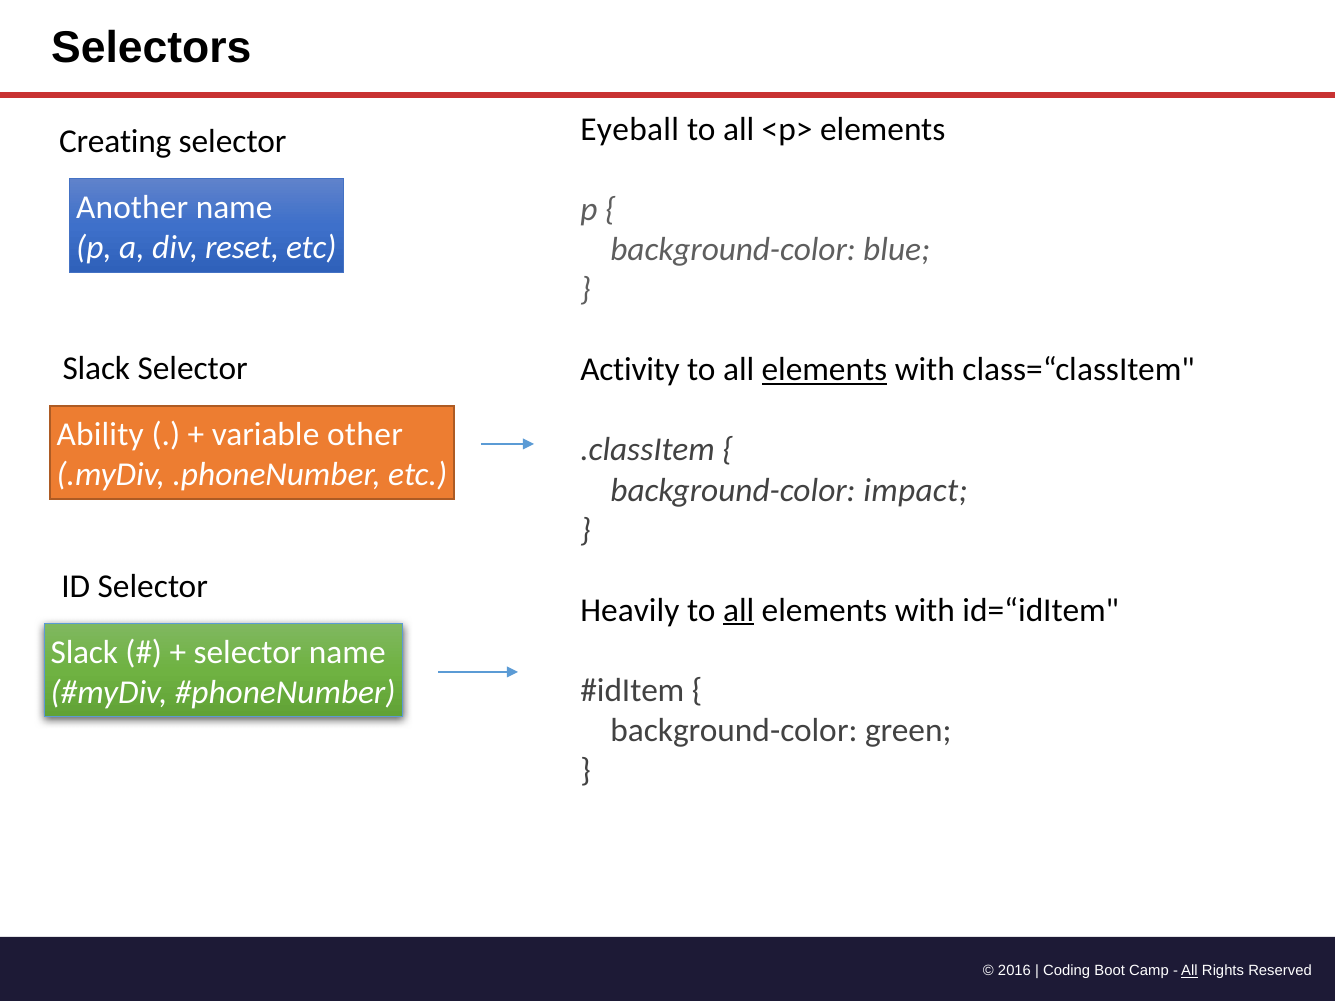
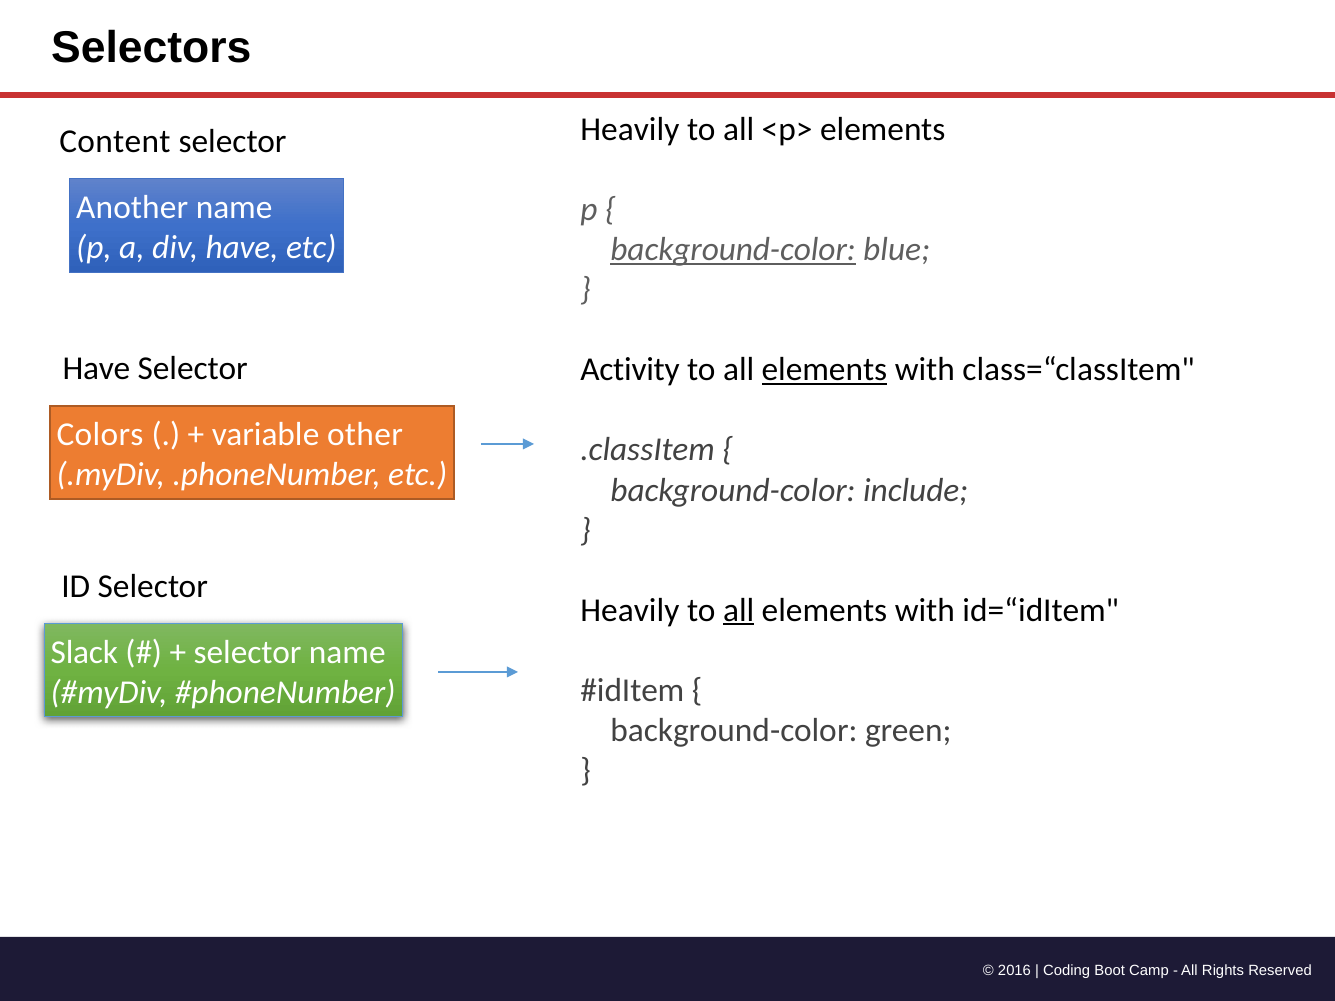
Eyeball: Eyeball -> Heavily (630, 130)
Creating: Creating -> Content (115, 141)
div reset: reset -> have (242, 248)
background-color underline: none -> present (733, 250)
Slack: Slack -> Have (96, 368)
Ability: Ability -> Colors (100, 435)
impact: impact -> include (916, 490)
All underline: present -> none (1189, 971)
